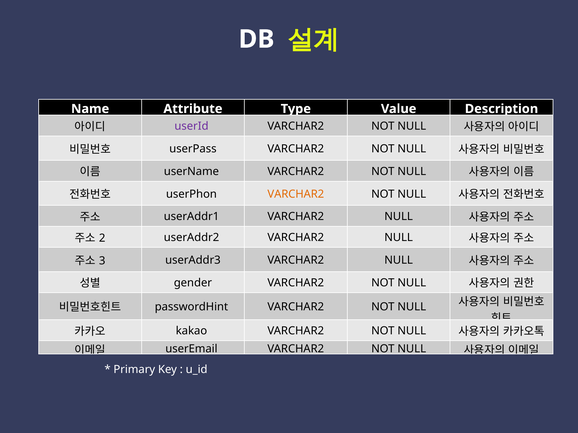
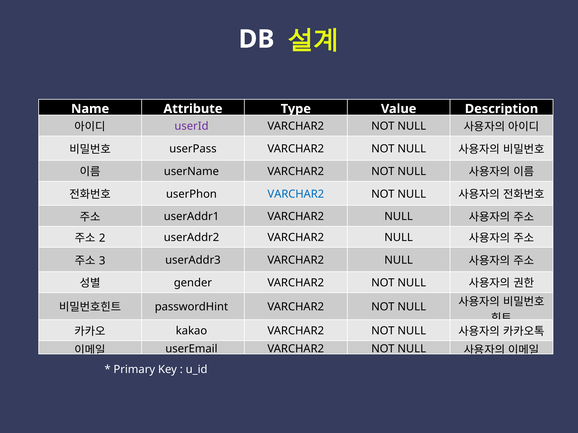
VARCHAR2 colour: orange -> blue (296, 194)
